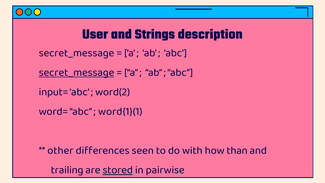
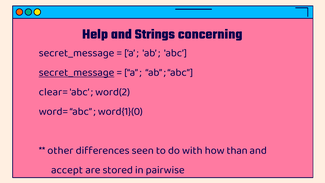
User: User -> Help (95, 34)
description: description -> concerning (210, 34)
input=: input= -> clear= (53, 92)
word{1}(1: word{1}(1 -> word{1}(0 (120, 111)
trailing: trailing -> accept (67, 170)
stored underline: present -> none (118, 170)
